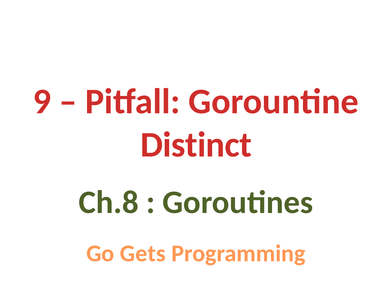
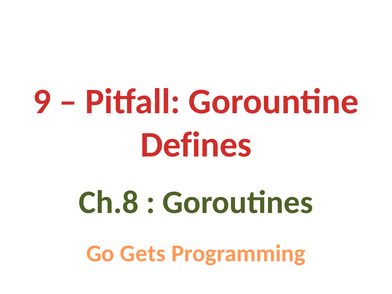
Distinct: Distinct -> Defines (196, 145)
